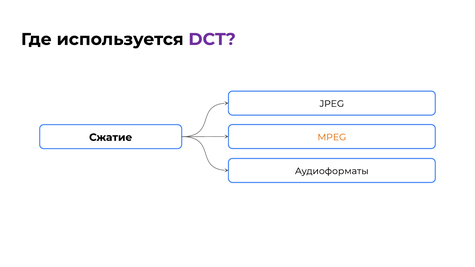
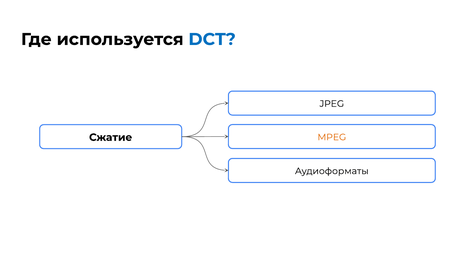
DCT colour: purple -> blue (212, 39)
